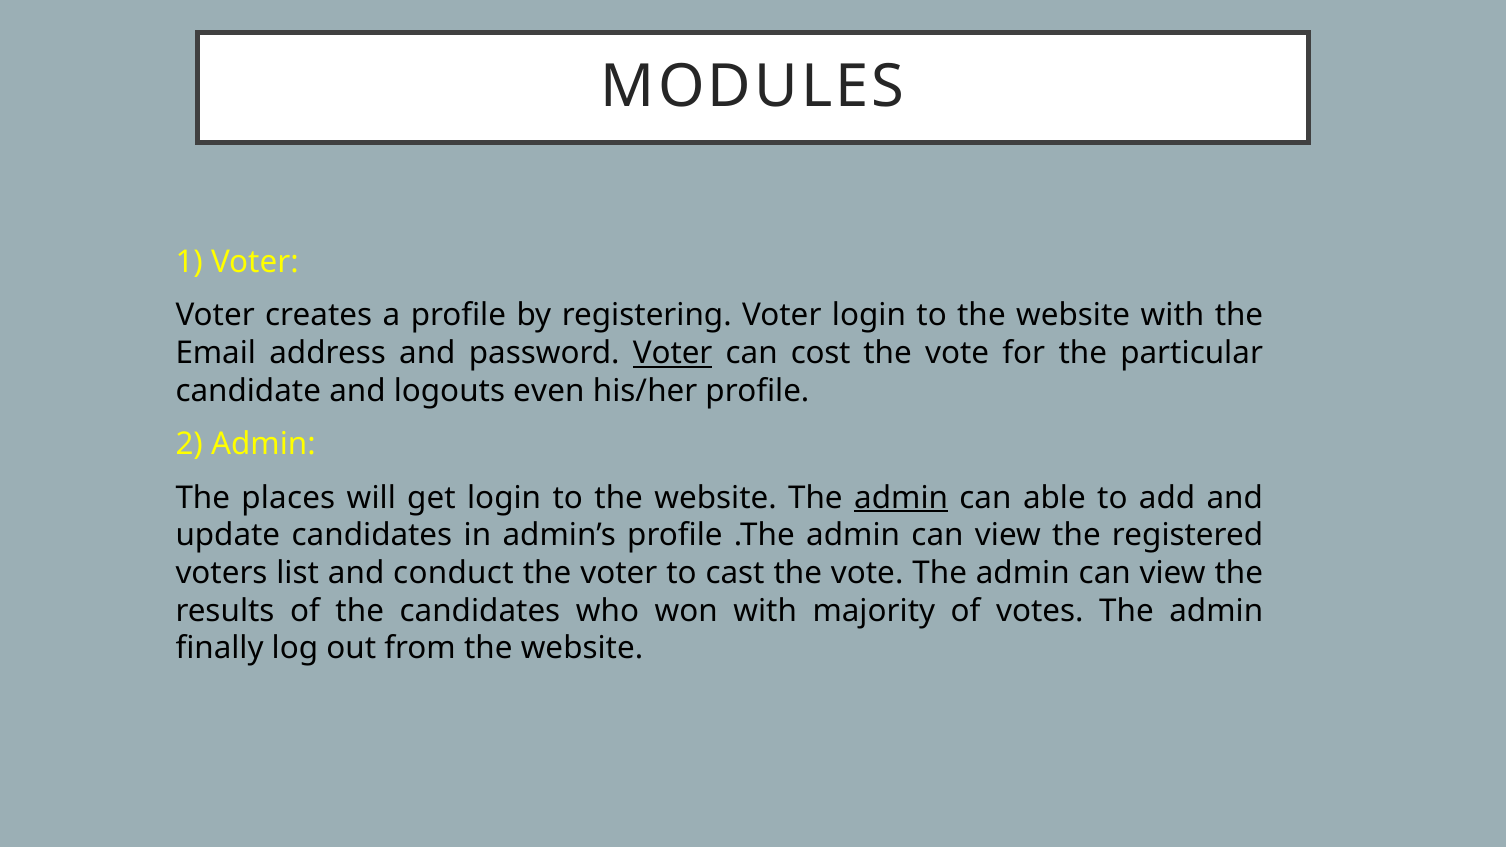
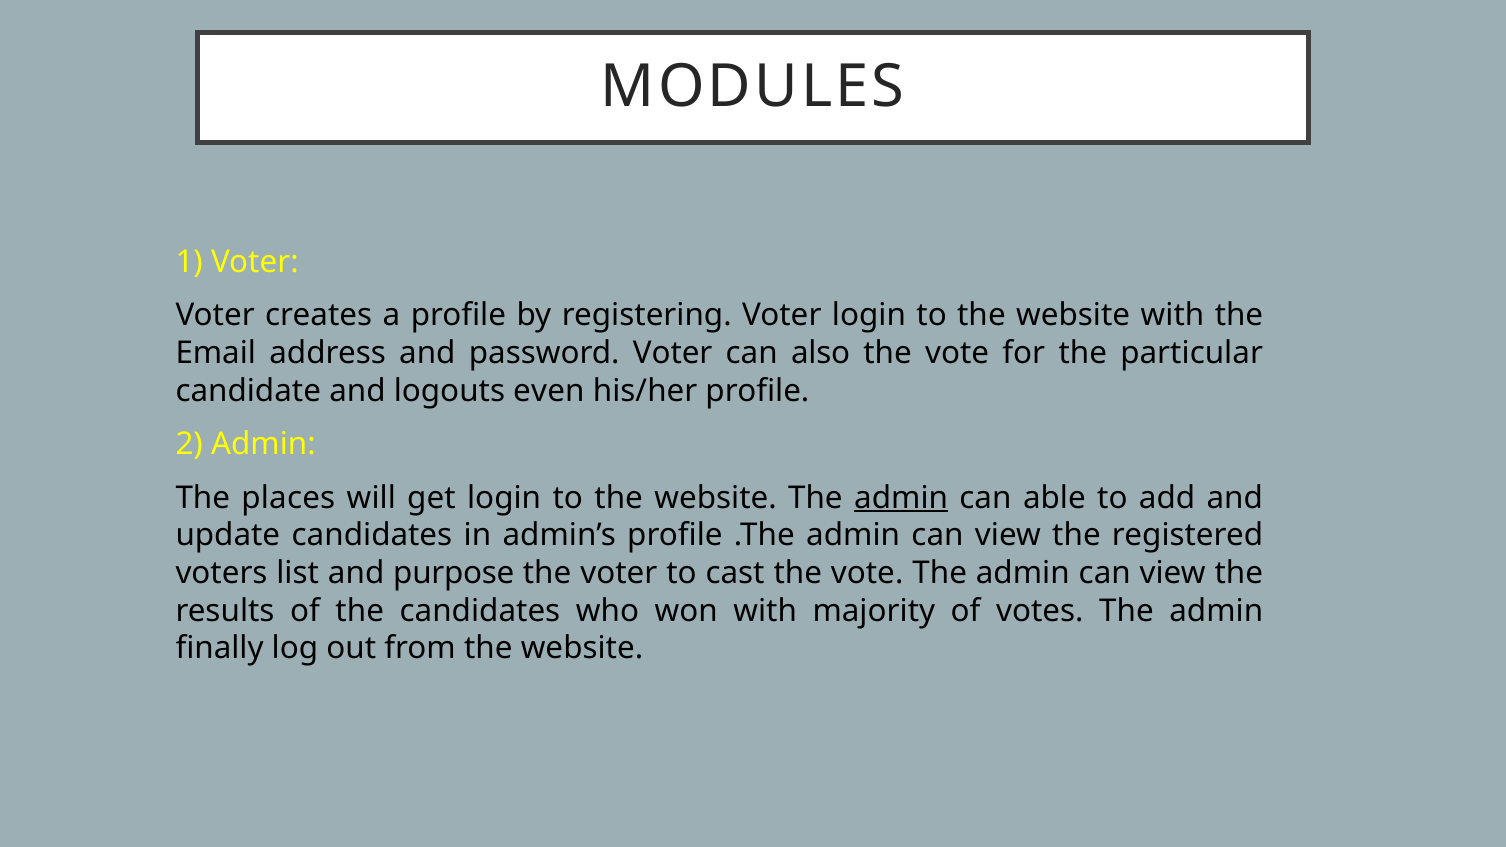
Voter underline: present -> none (673, 353)
cost: cost -> also (821, 353)
conduct: conduct -> purpose (454, 573)
